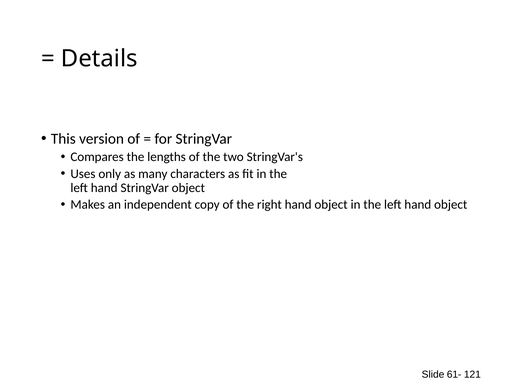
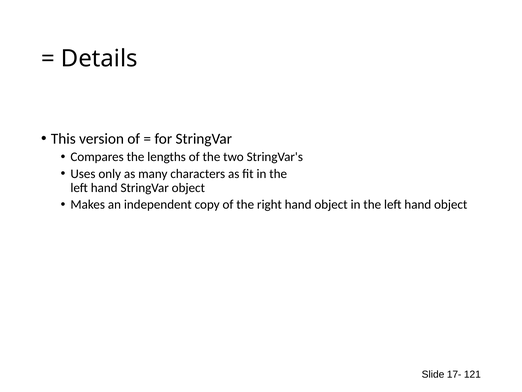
61-: 61- -> 17- (454, 374)
